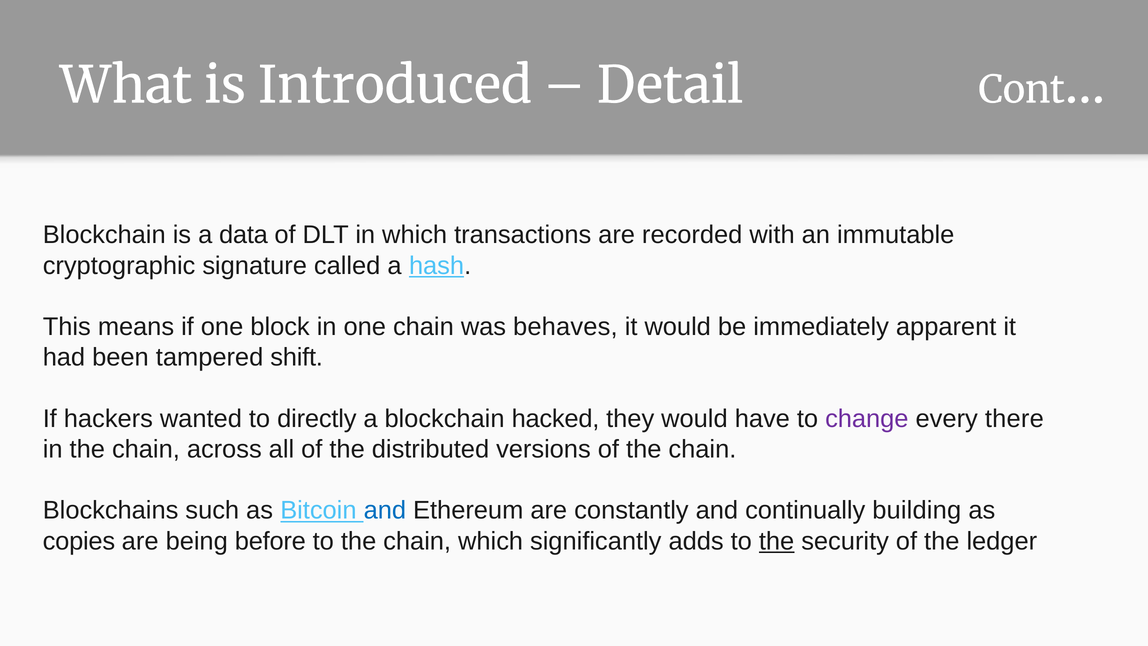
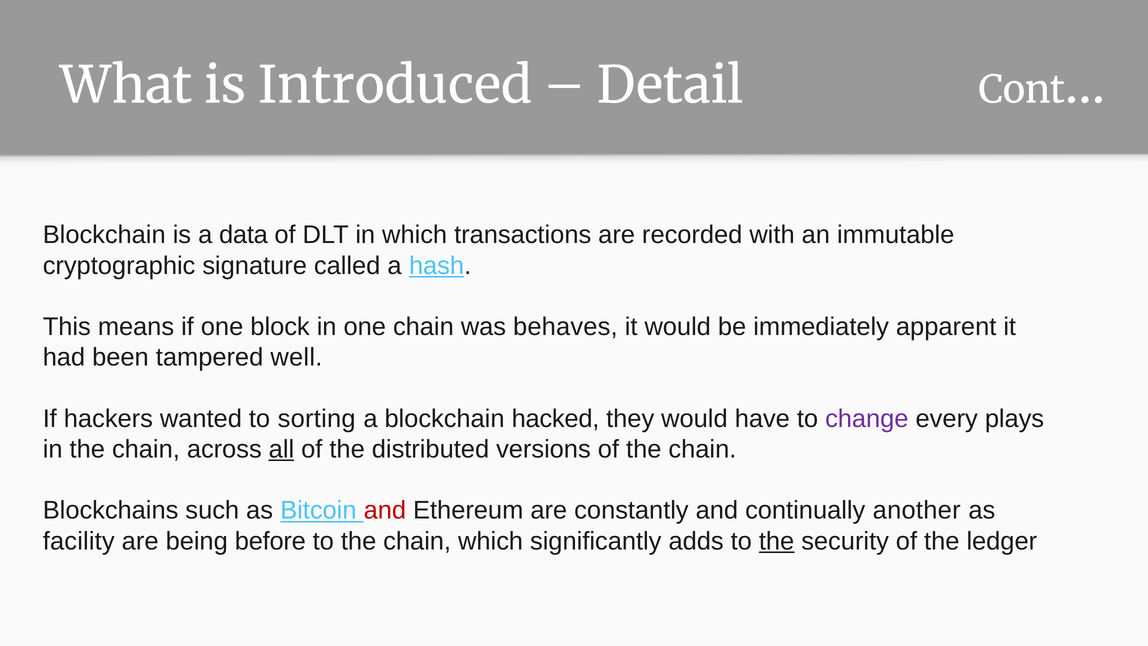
shift: shift -> well (296, 357)
directly: directly -> sorting (317, 419)
there: there -> plays (1014, 419)
all underline: none -> present (281, 449)
and colour: blue -> red (385, 510)
building: building -> another (917, 510)
copies: copies -> facility (79, 541)
